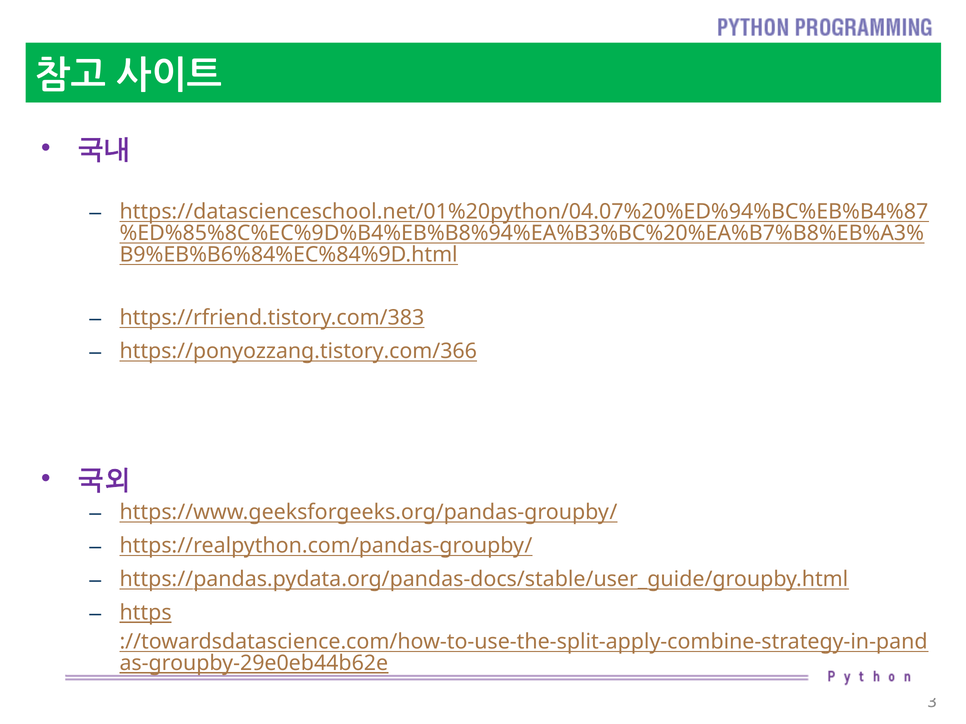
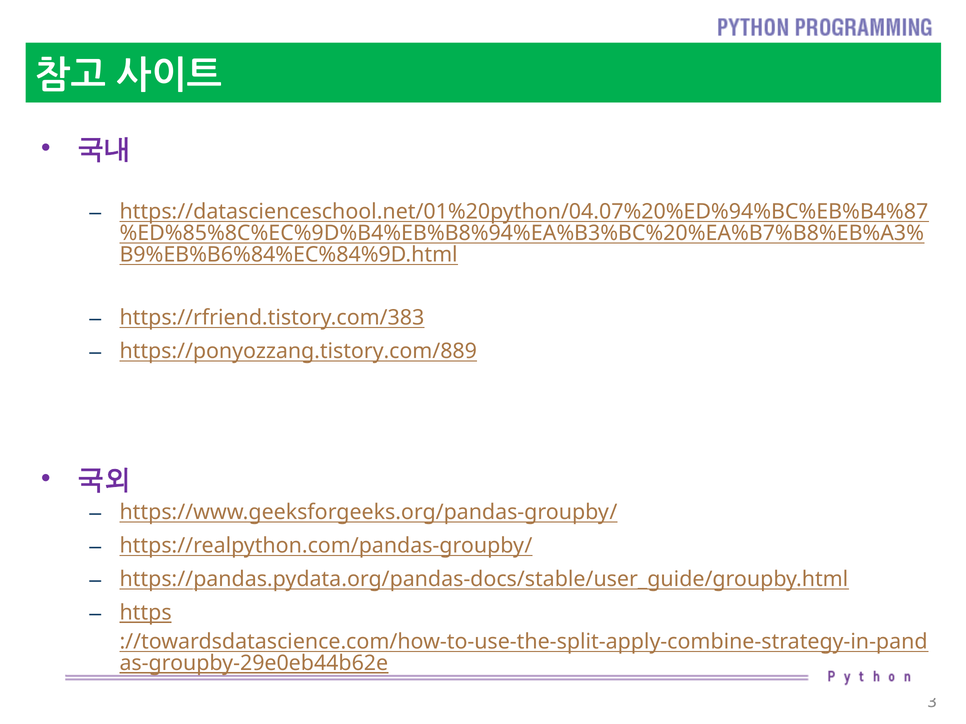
https://ponyozzang.tistory.com/366: https://ponyozzang.tistory.com/366 -> https://ponyozzang.tistory.com/889 (298, 352)
